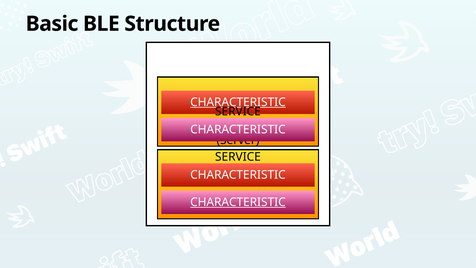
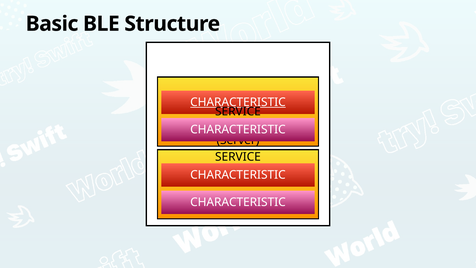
CHARACTERISTIC underline: present -> none (238, 202)
